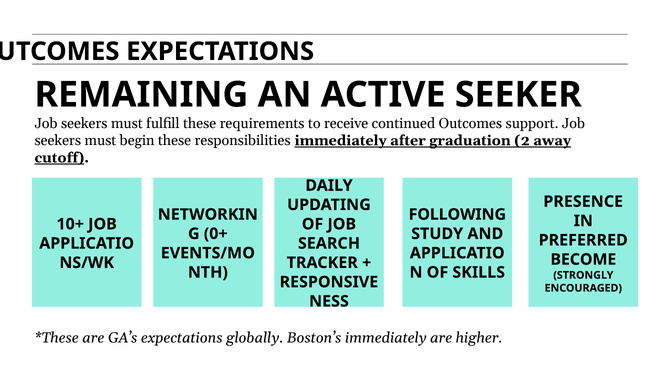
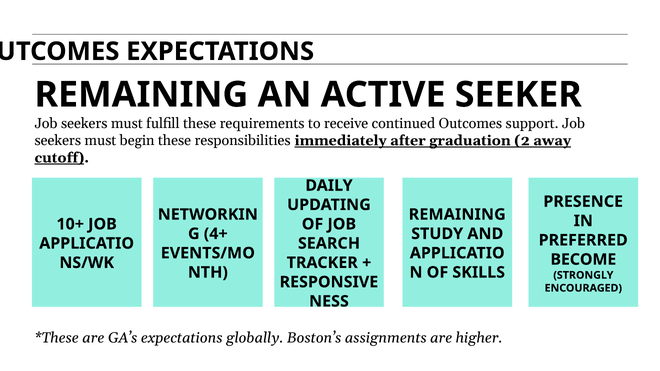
FOLLOWING: FOLLOWING -> REMAINING (457, 214)
0+: 0+ -> 4+ (216, 234)
Boston’s immediately: immediately -> assignments (386, 338)
